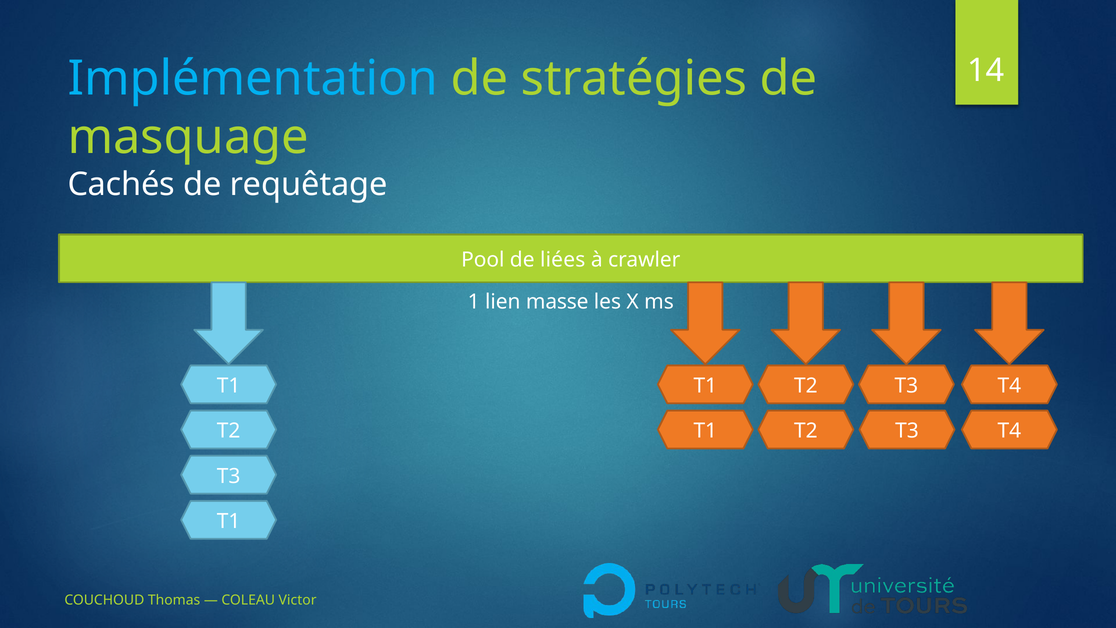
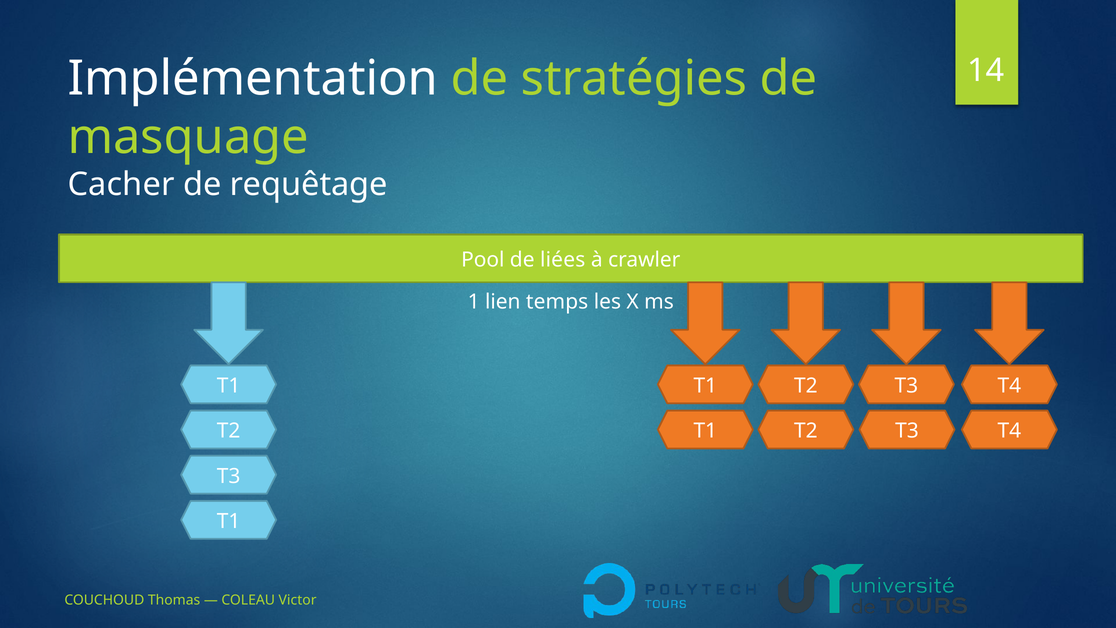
Implémentation colour: light blue -> white (253, 78)
Cachés: Cachés -> Cacher (121, 185)
masse: masse -> temps (557, 301)
